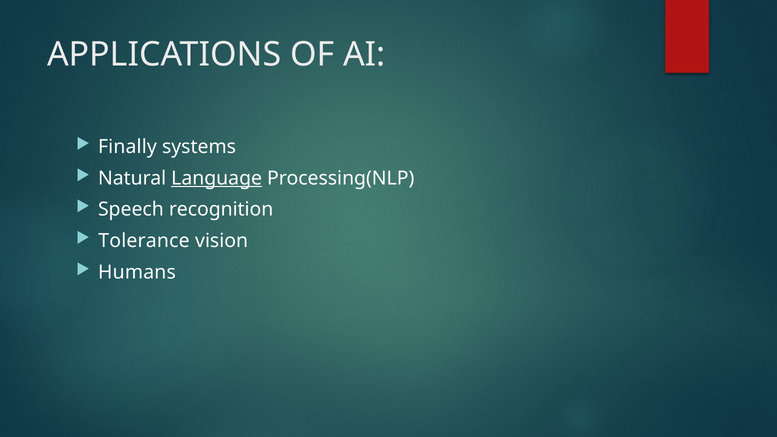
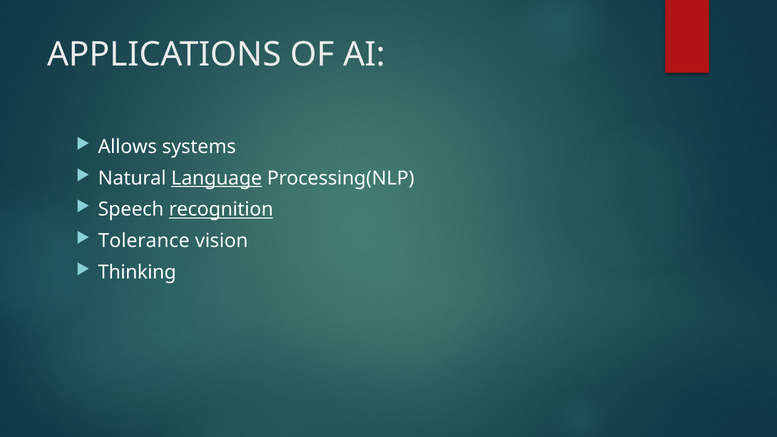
Finally: Finally -> Allows (127, 147)
recognition underline: none -> present (221, 210)
Humans: Humans -> Thinking (137, 272)
